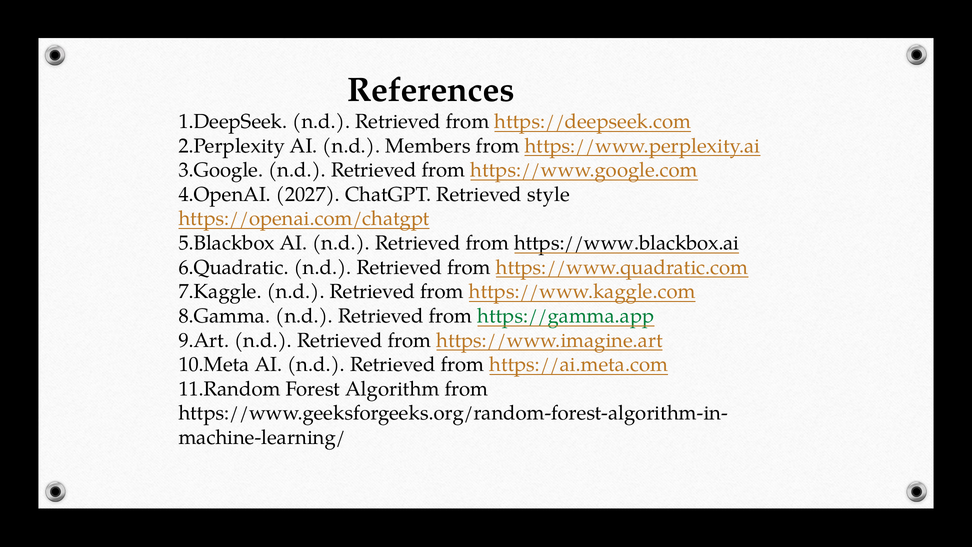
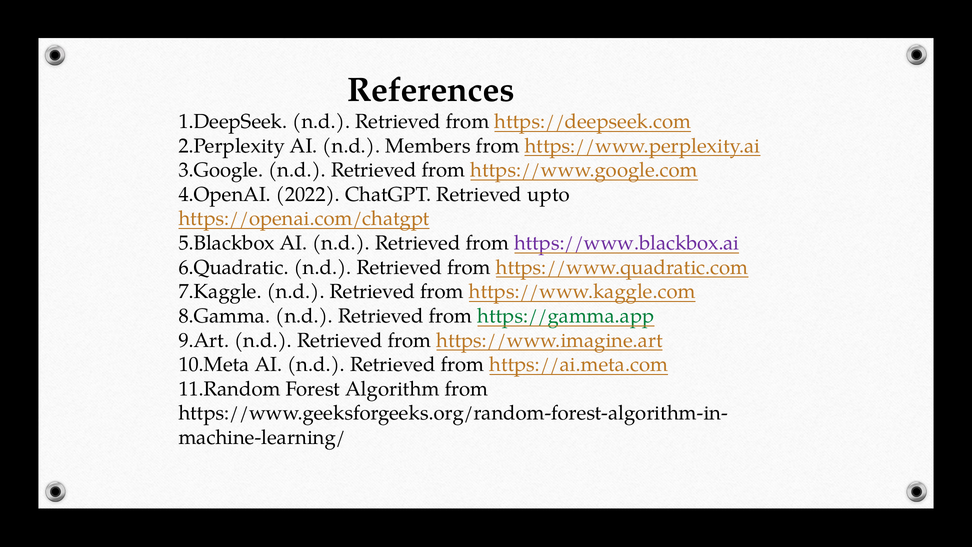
2027: 2027 -> 2022 (308, 194)
style: style -> upto (549, 194)
https://www.blackbox.ai colour: black -> purple (627, 243)
